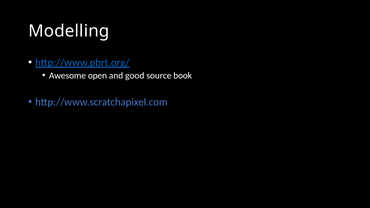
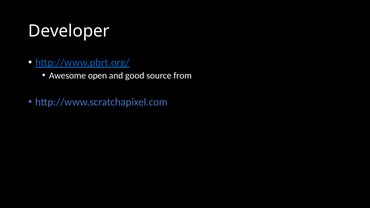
Modelling: Modelling -> Developer (69, 31)
book: book -> from (183, 76)
